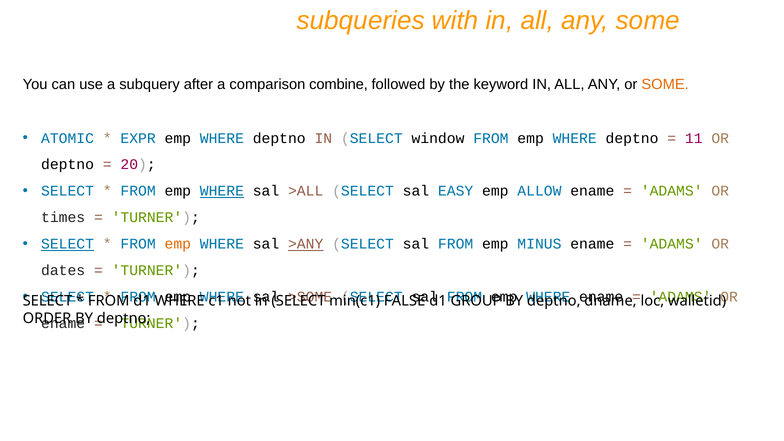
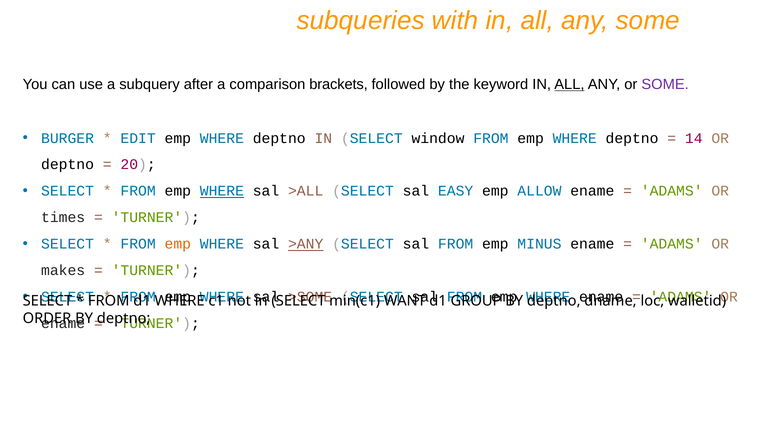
combine: combine -> brackets (339, 84)
ALL underline: none -> present (569, 84)
SOME colour: orange -> purple (665, 84)
ATOMIC: ATOMIC -> BURGER (68, 138)
EXPR: EXPR -> EDIT (138, 138)
11: 11 -> 14 (694, 138)
SELECT underline: present -> none (68, 244)
dates: dates -> makes (63, 270)
FALSE: FALSE -> WANT (405, 301)
